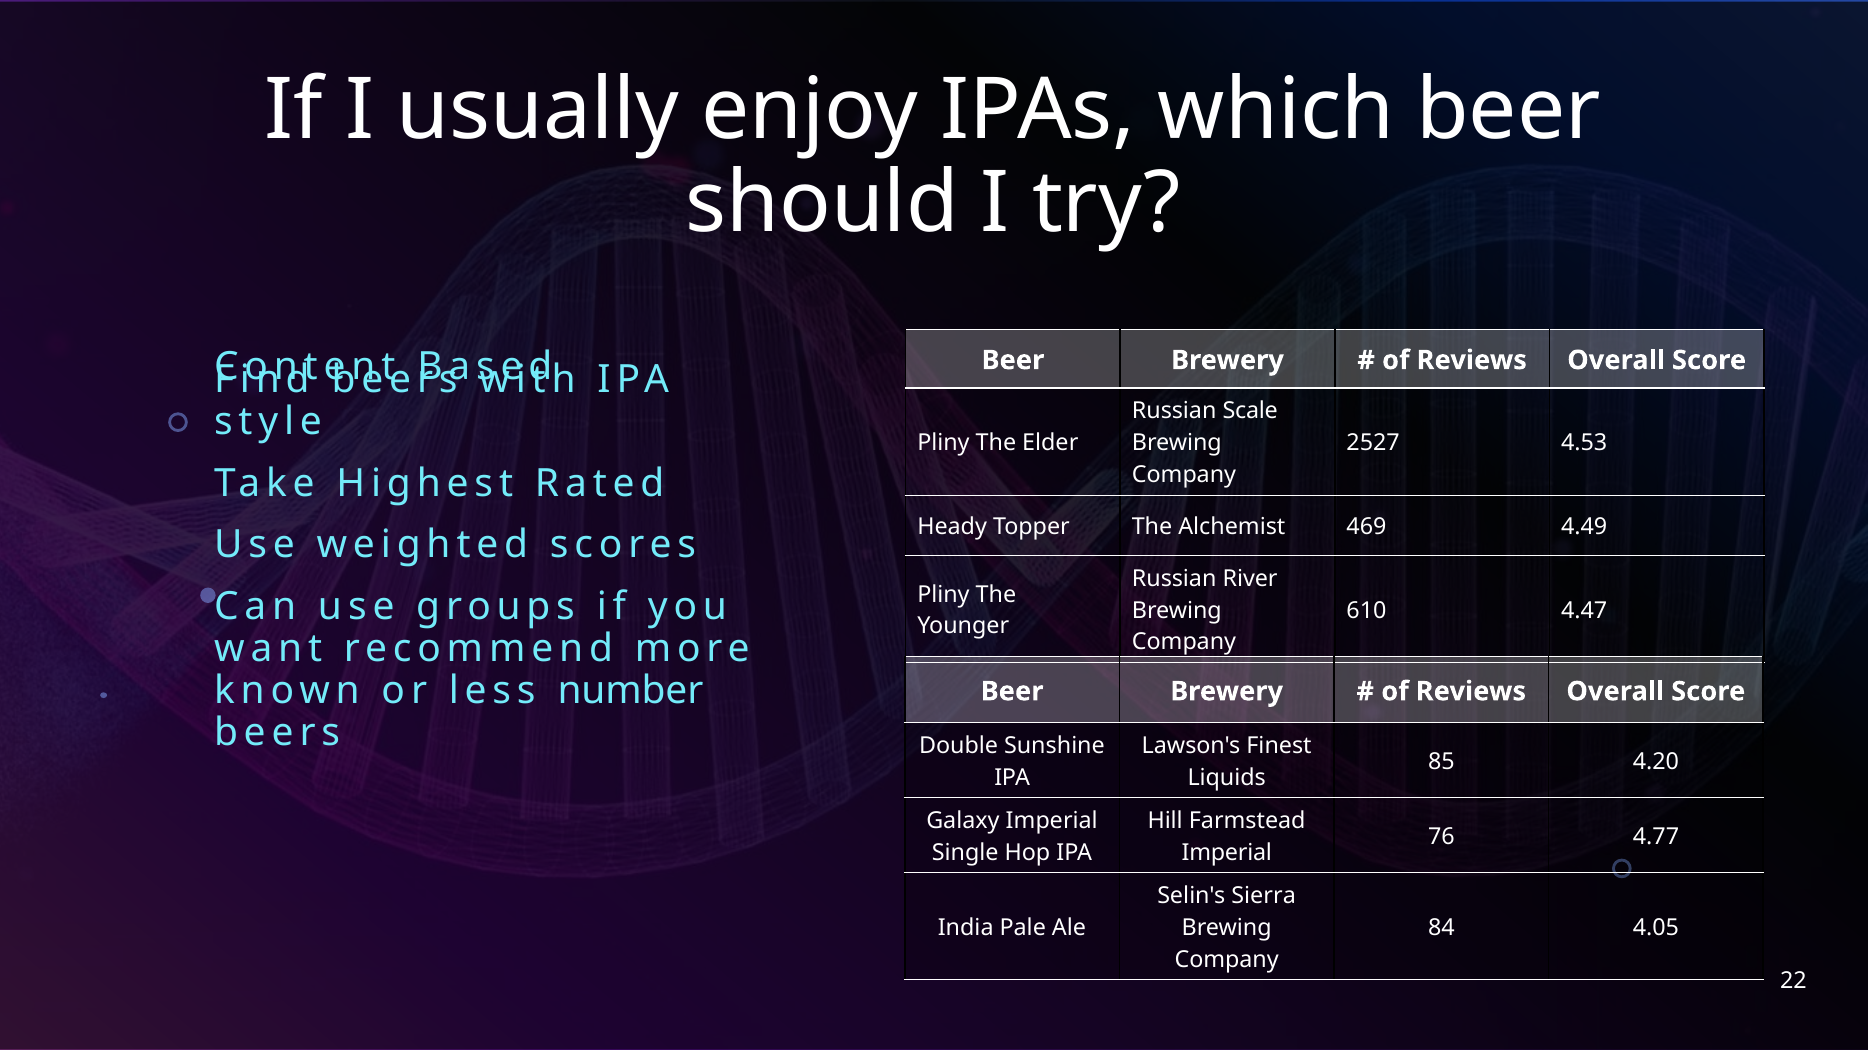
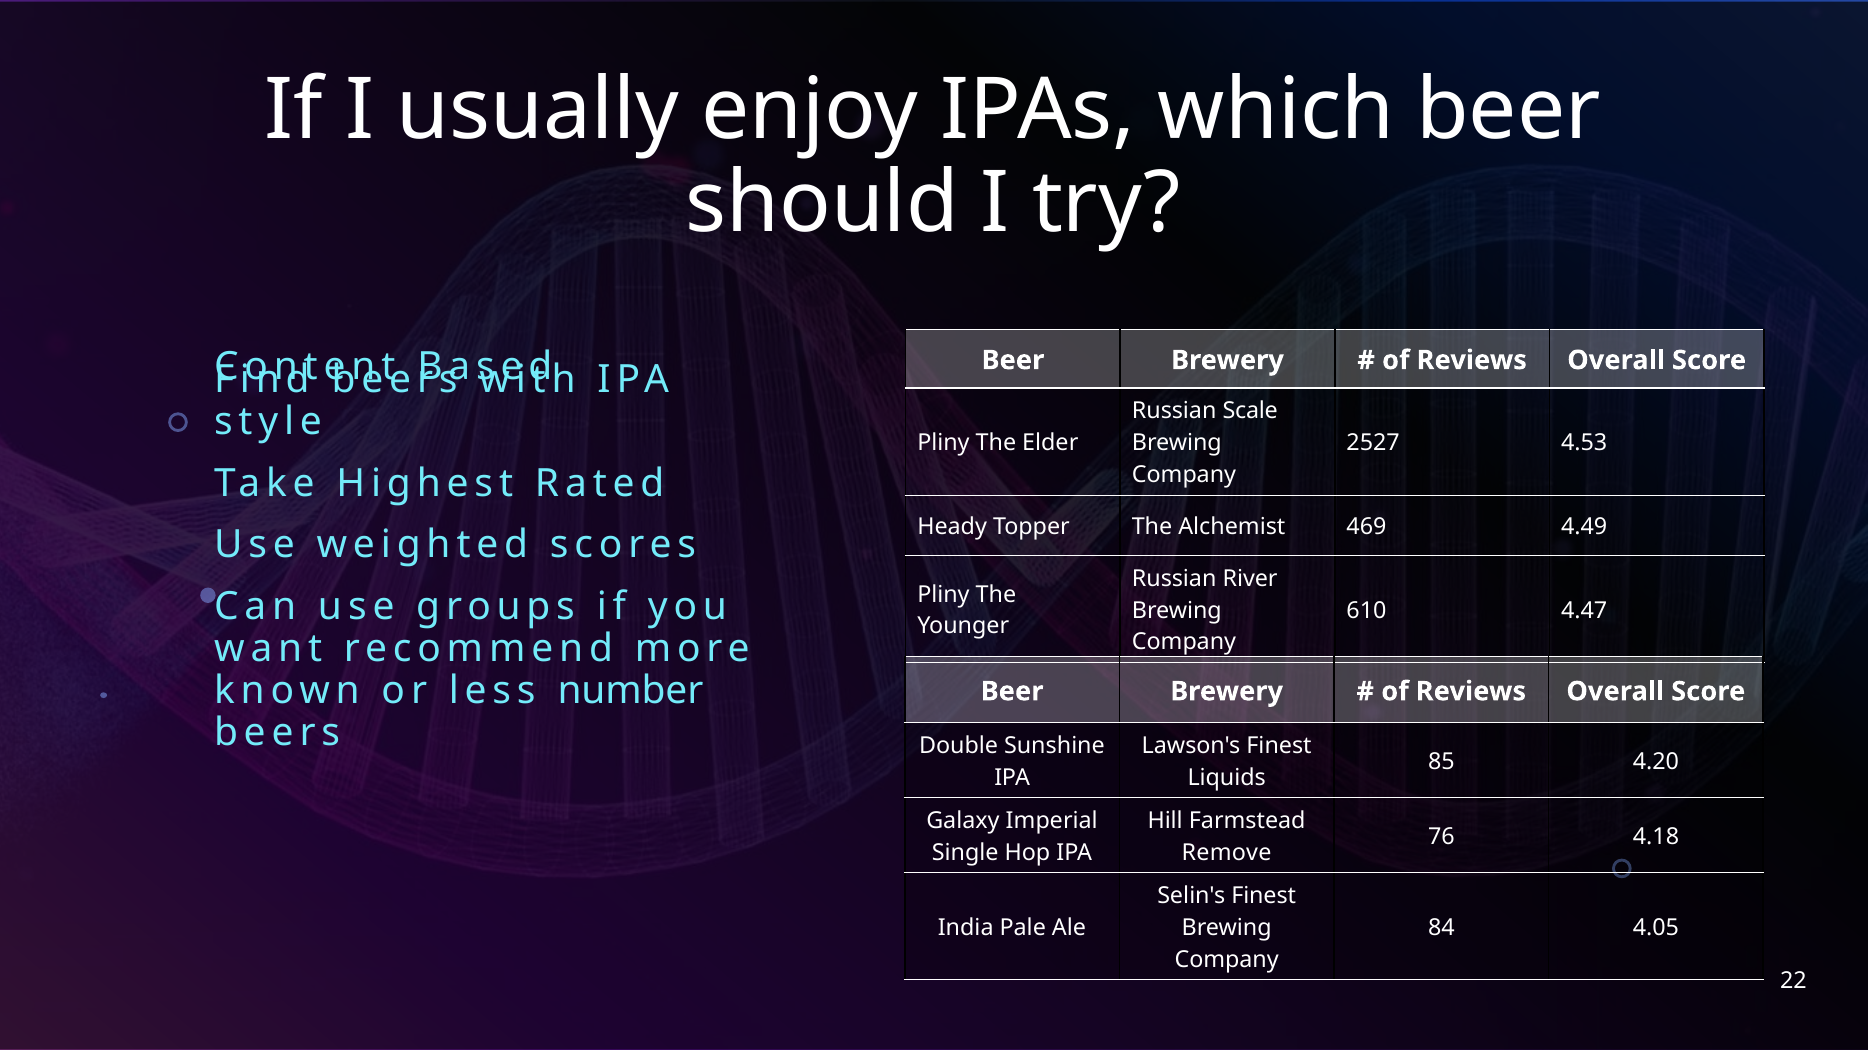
4.77: 4.77 -> 4.18 (1656, 837)
Imperial: Imperial -> Remove (1227, 853)
Selin's Sierra: Sierra -> Finest (1264, 897)
